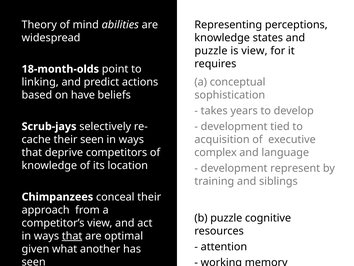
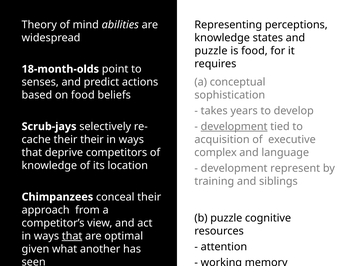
is view: view -> food (254, 51)
linking: linking -> senses (40, 82)
on have: have -> food (83, 95)
development underline: none -> present (234, 126)
their seen: seen -> their (92, 139)
